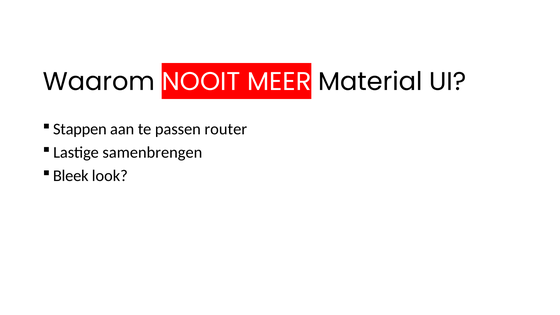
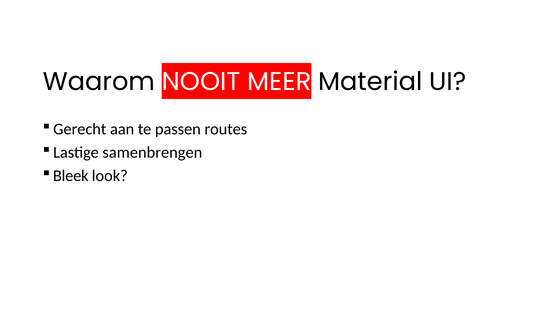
Stappen: Stappen -> Gerecht (80, 129)
router: router -> routes (226, 129)
